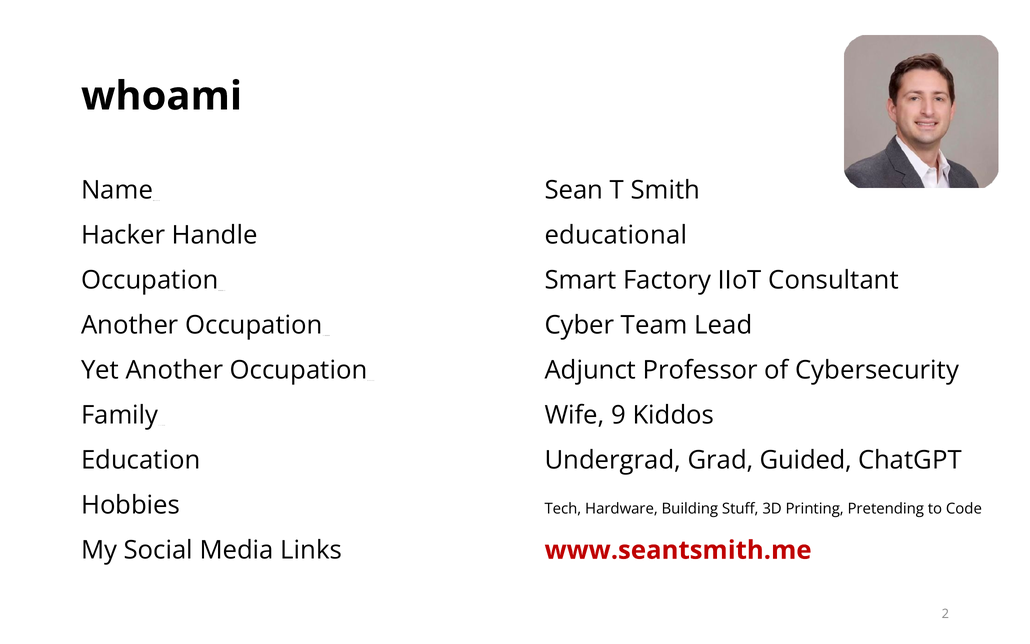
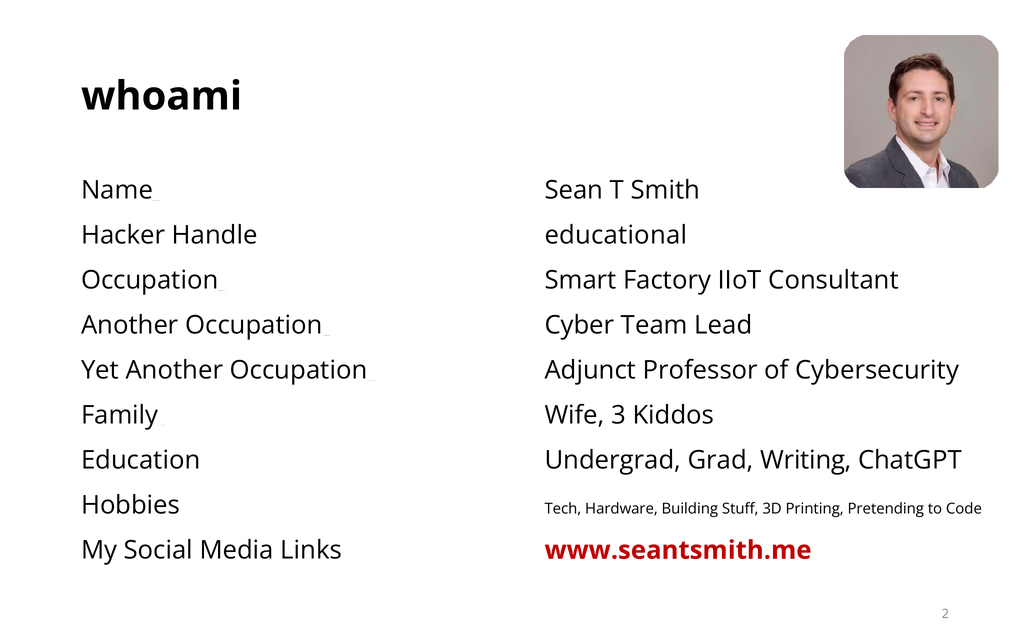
9: 9 -> 3 (619, 415)
Guided: Guided -> Writing (806, 460)
